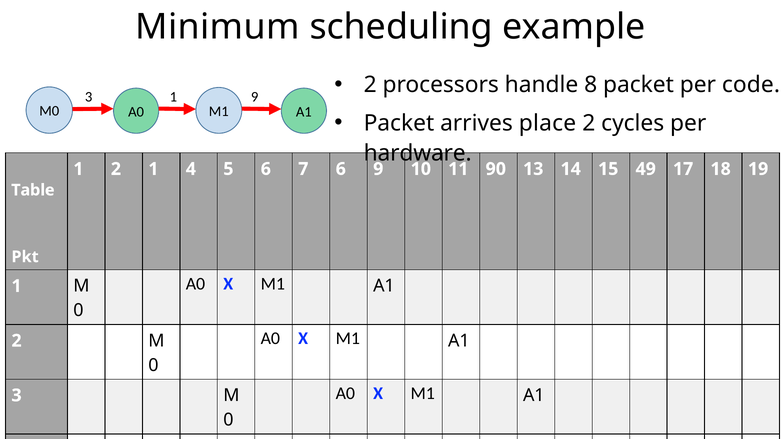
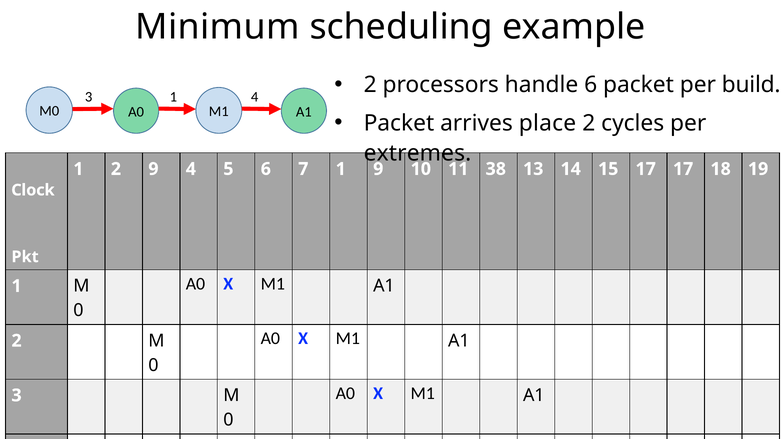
handle 8: 8 -> 6 (591, 85)
code: code -> build (751, 85)
1 9: 9 -> 4 (255, 97)
hardware: hardware -> extremes (417, 153)
2 1: 1 -> 9 (153, 169)
7 6: 6 -> 1 (341, 169)
90: 90 -> 38 (496, 169)
15 49: 49 -> 17 (646, 169)
Table: Table -> Clock (33, 190)
